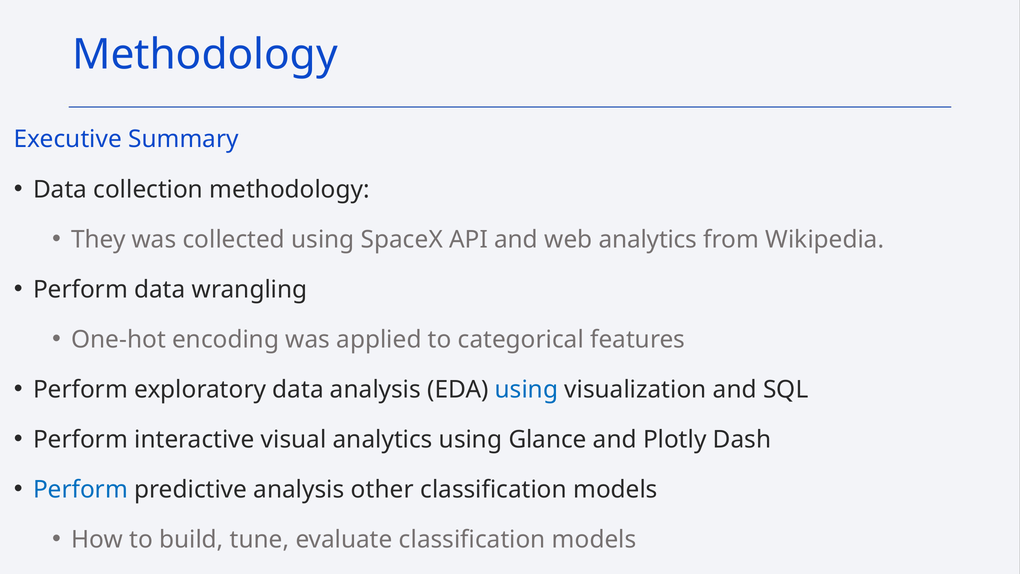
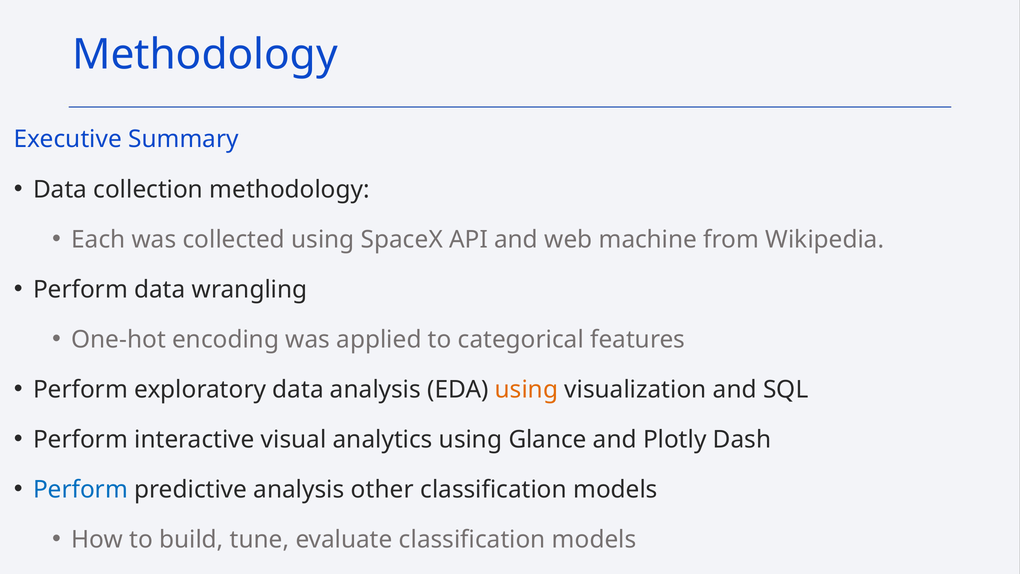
They: They -> Each (98, 239)
web analytics: analytics -> machine (648, 239)
using colour: blue -> orange (526, 389)
